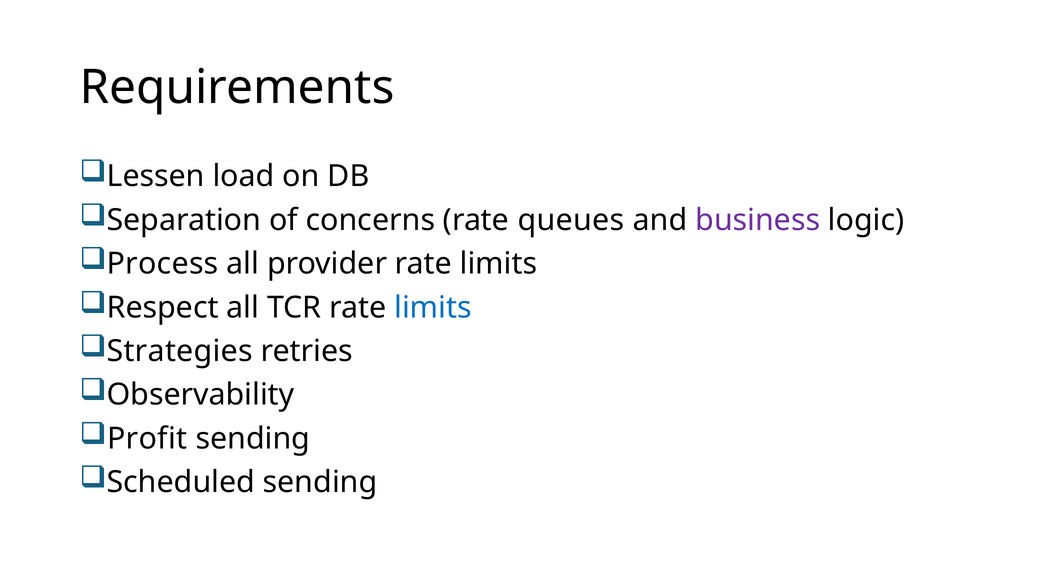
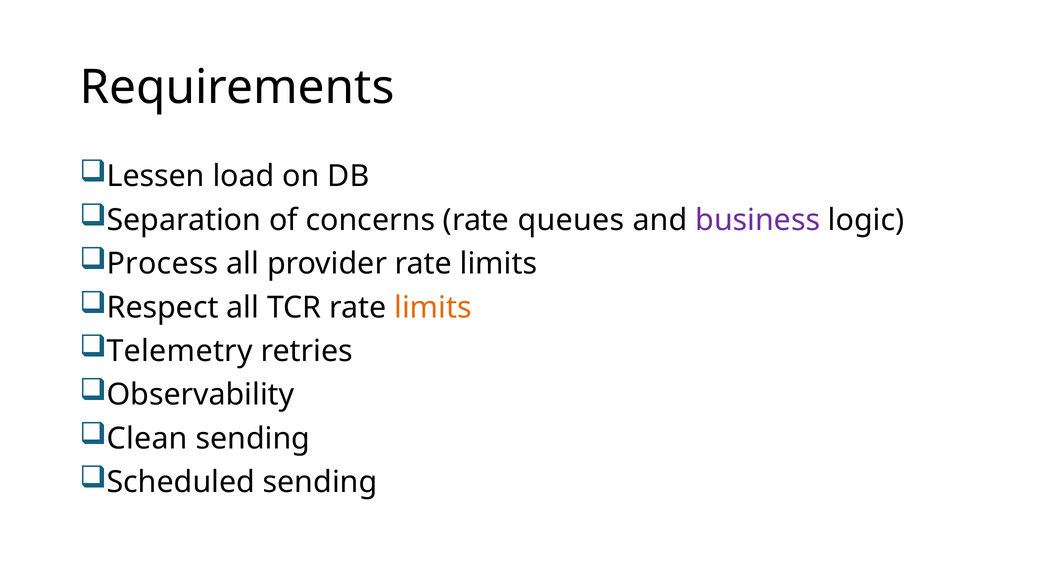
limits colour: blue -> orange (433, 307)
Strategies: Strategies -> Telemetry (180, 351)
Profit: Profit -> Clean (147, 438)
